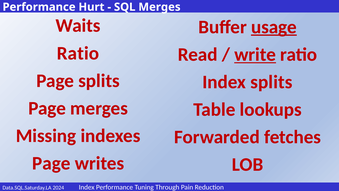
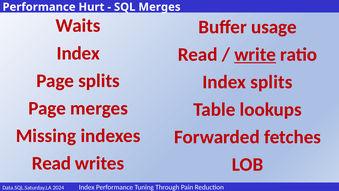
usage underline: present -> none (274, 27)
Ratio: Ratio -> Index (78, 53)
Page: Page -> Read (51, 163)
